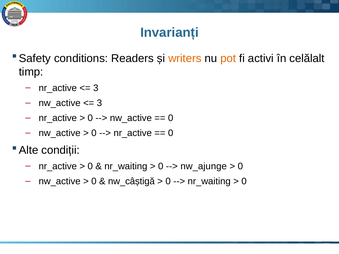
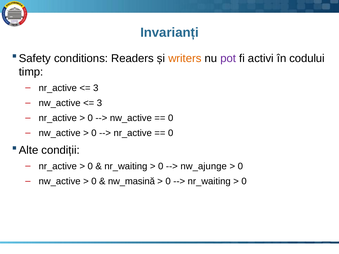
pot colour: orange -> purple (228, 58)
celălalt: celălalt -> codului (307, 58)
nw_câștigă: nw_câștigă -> nw_masină (131, 181)
